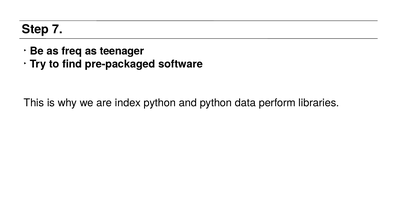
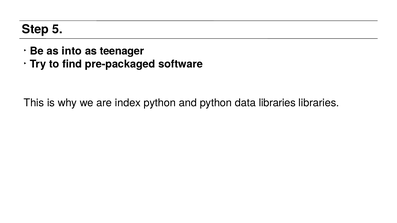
7: 7 -> 5 (57, 29)
freq: freq -> into (72, 51)
data perform: perform -> libraries (277, 103)
